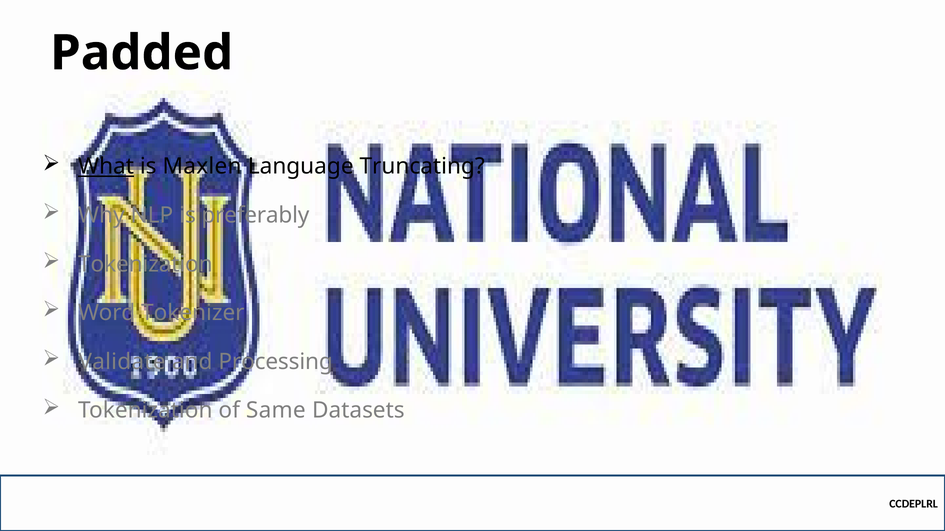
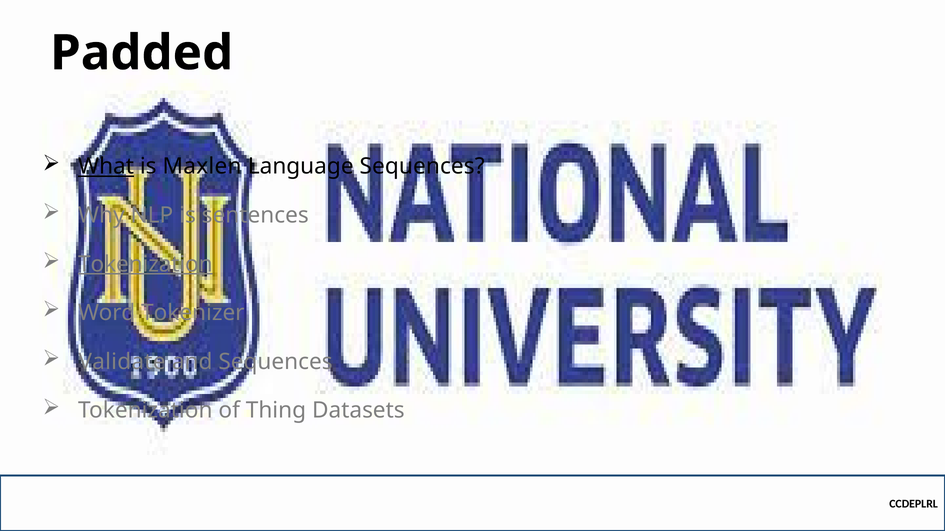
Language Truncating: Truncating -> Sequences (422, 167)
preferably: preferably -> sentences (255, 216)
Tokenization underline: none -> present (145, 264)
and Processing: Processing -> Sequences (276, 362)
Same: Same -> Thing (276, 411)
